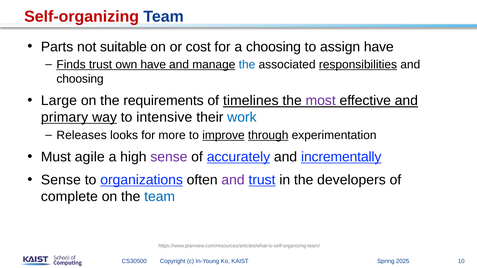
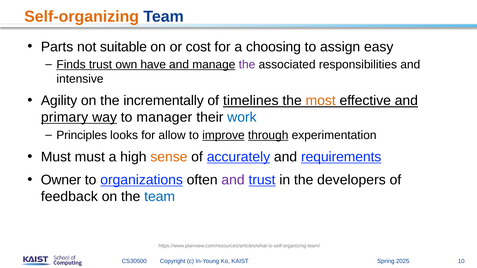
Self-organizing colour: red -> orange (82, 17)
assign have: have -> easy (379, 47)
the colour: blue -> purple (247, 65)
responsibilities underline: present -> none (358, 65)
choosing: choosing -> intensive (80, 79)
Large: Large -> Agility (59, 101)
requirements: requirements -> incrementally (164, 101)
most colour: purple -> orange (321, 101)
intensive: intensive -> manager (164, 118)
Releases: Releases -> Principles (82, 135)
more: more -> allow (172, 135)
Must agile: agile -> must (90, 157)
sense colour: purple -> orange (169, 157)
incrementally: incrementally -> requirements (341, 157)
Sense: Sense -> Owner (61, 180)
complete: complete -> feedback (69, 197)
